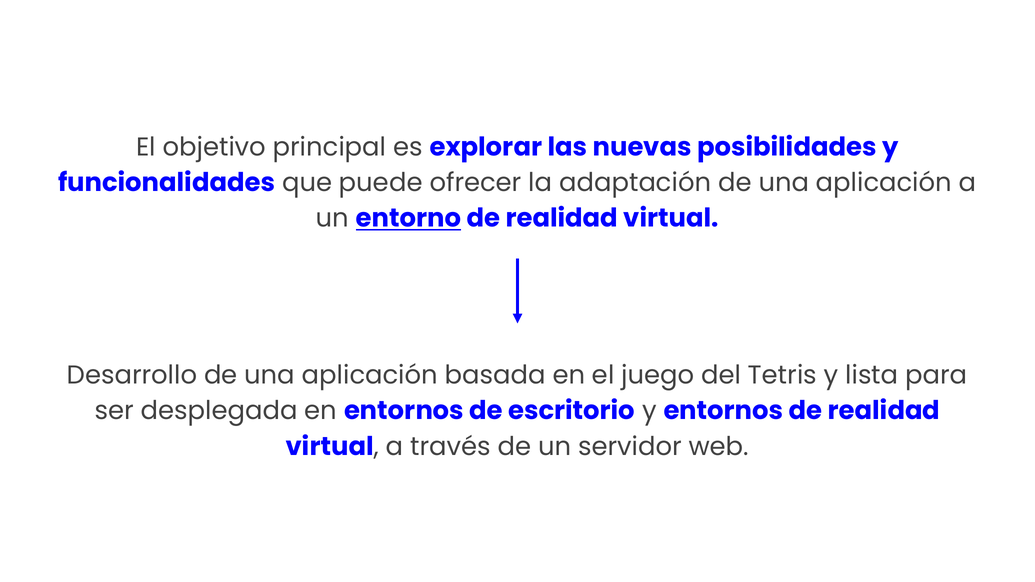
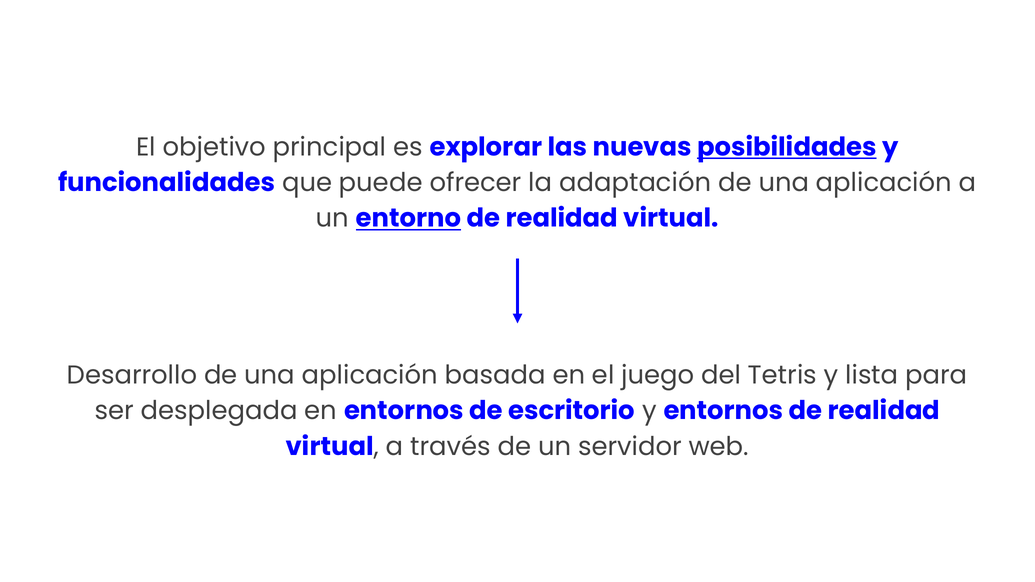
posibilidades underline: none -> present (787, 147)
